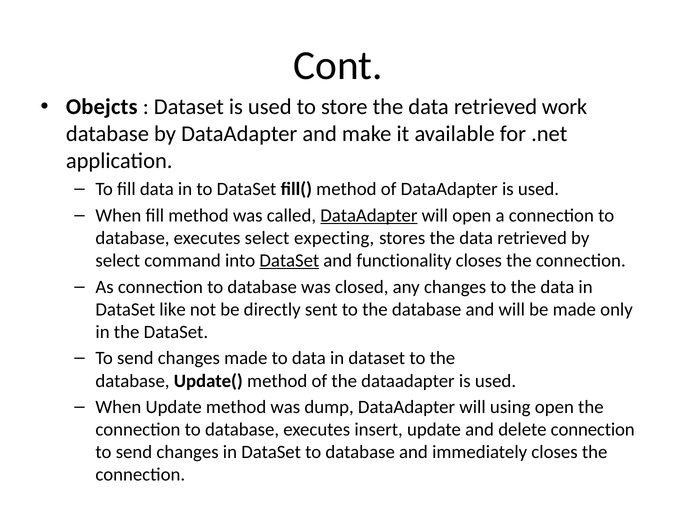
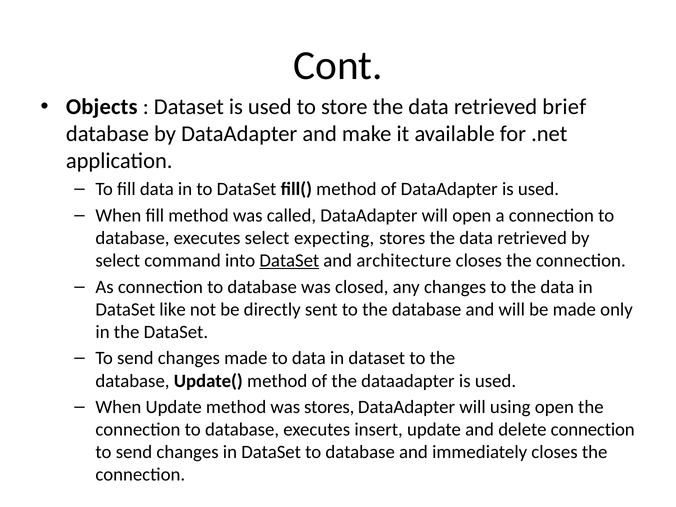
Obejcts: Obejcts -> Objects (102, 107)
work: work -> brief (564, 107)
DataAdapter underline: present -> none (369, 216)
functionality: functionality -> architecture (404, 261)
was dump: dump -> stores (329, 407)
